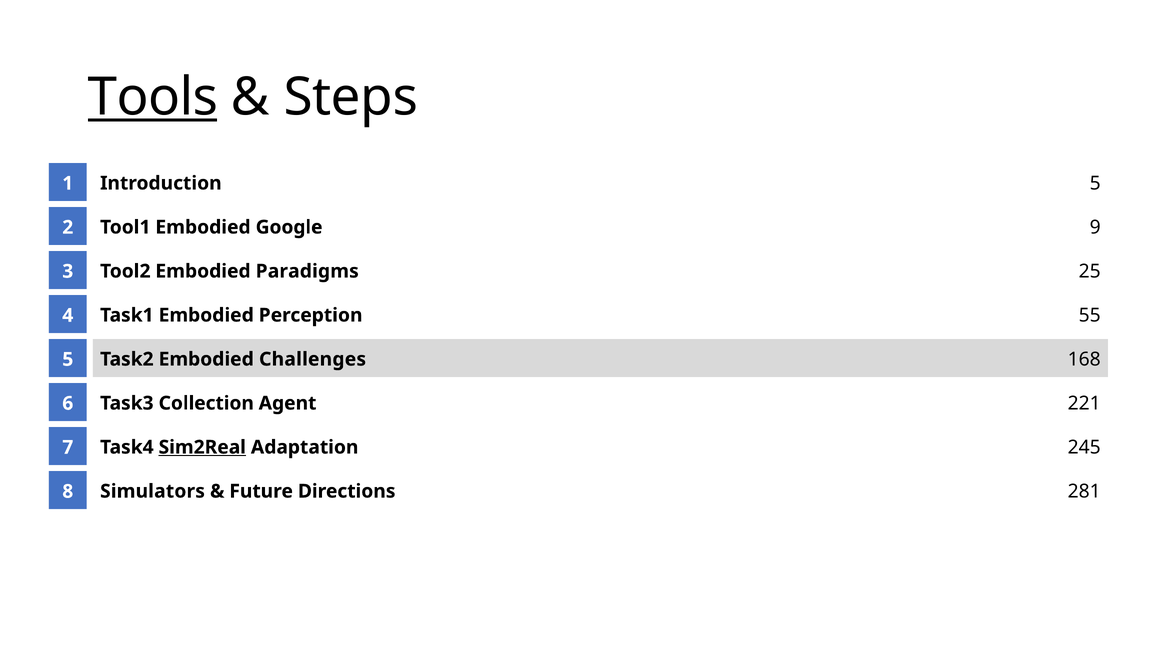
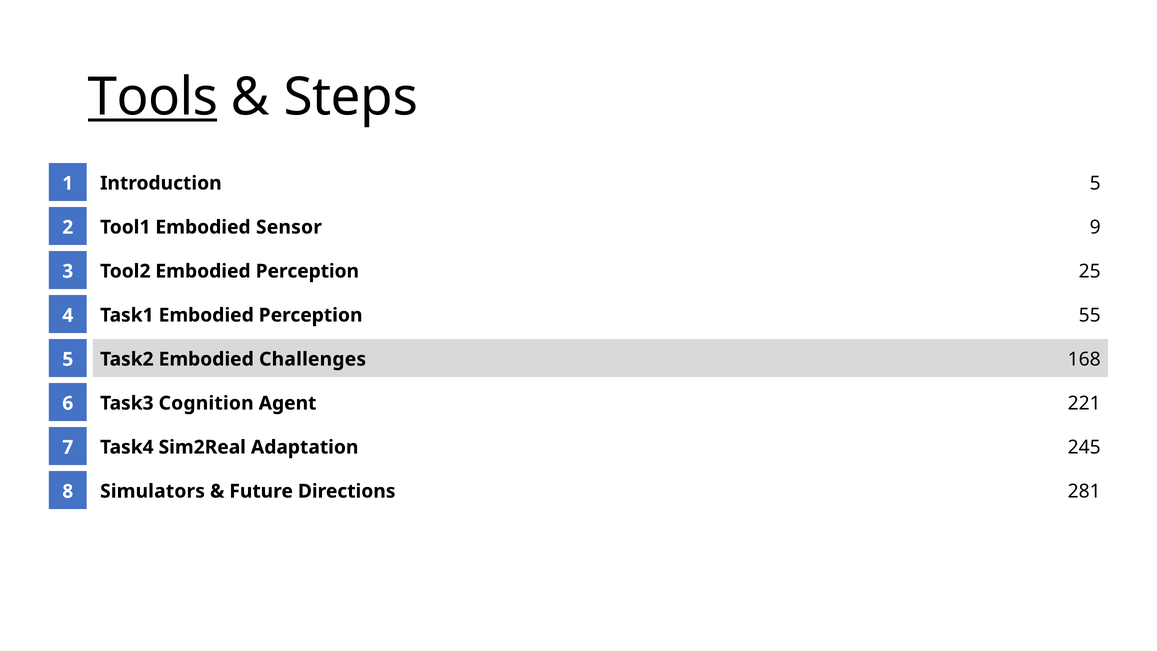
Google: Google -> Sensor (289, 227)
Tool2 Embodied Paradigms: Paradigms -> Perception (307, 271)
Collection: Collection -> Cognition (206, 403)
Sim2Real underline: present -> none (202, 447)
